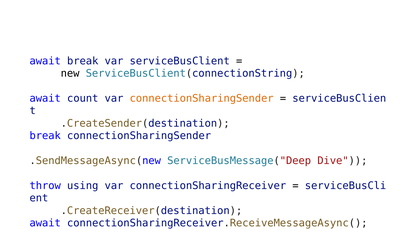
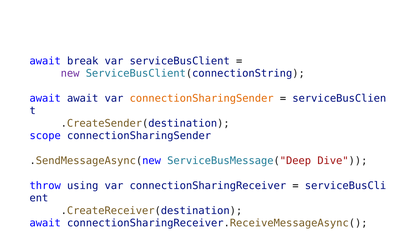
new colour: black -> purple (70, 73)
await count: count -> await (83, 98)
break: break -> scope (45, 136)
